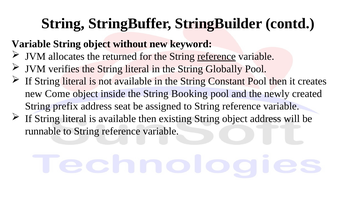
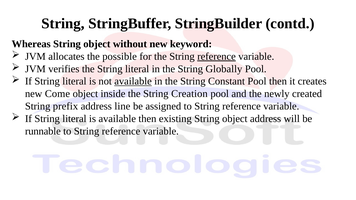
Variable: Variable -> Whereas (31, 44)
returned: returned -> possible (120, 56)
available underline: none -> present (133, 81)
Booking: Booking -> Creation (189, 94)
seat: seat -> line (122, 106)
